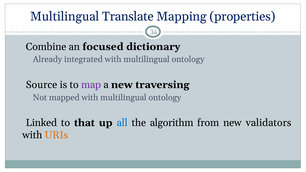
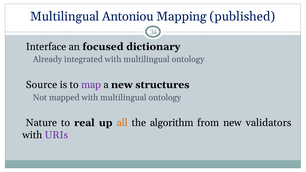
Translate: Translate -> Antoniou (128, 17)
properties: properties -> published (242, 17)
Combine: Combine -> Interface (46, 47)
traversing: traversing -> structures (162, 85)
Linked: Linked -> Nature (41, 123)
that: that -> real (84, 123)
all colour: blue -> orange (122, 123)
URIs colour: orange -> purple (56, 135)
